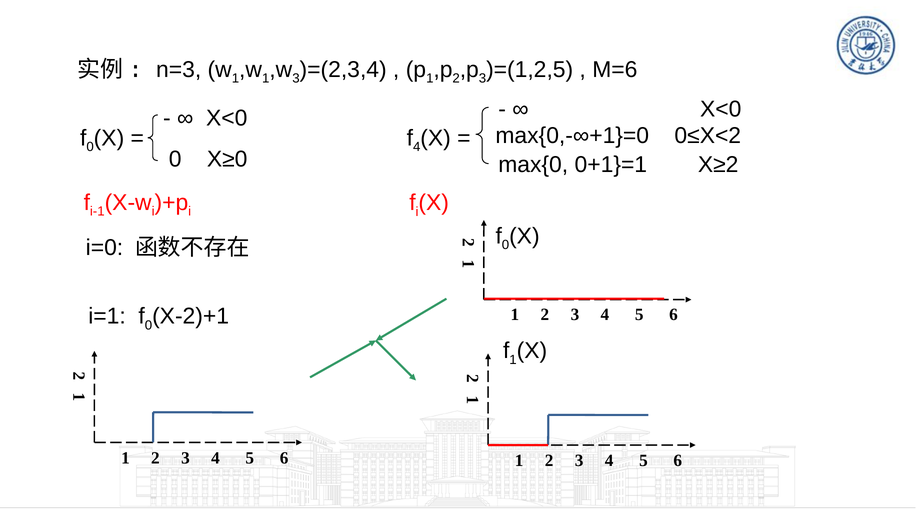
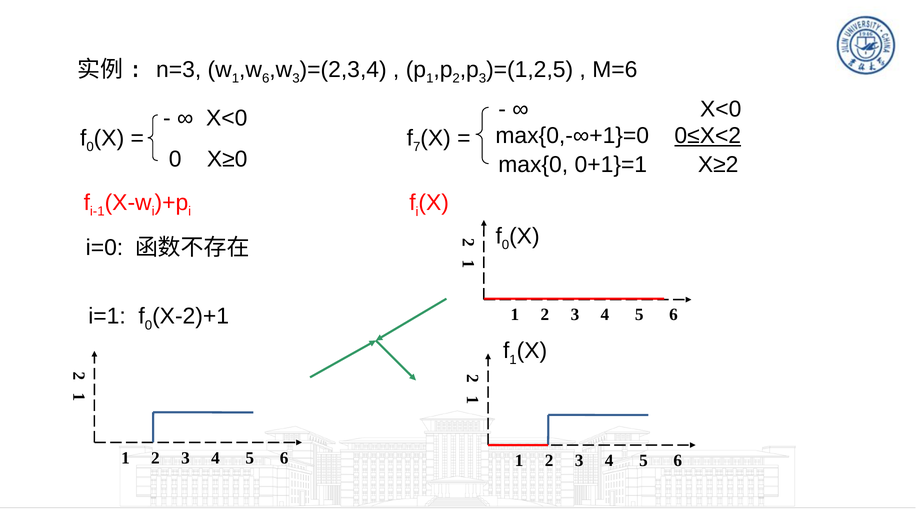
1: 1 -> 6 (266, 79)
0≤X<2 underline: none -> present (708, 136)
4: 4 -> 7 (417, 147)
